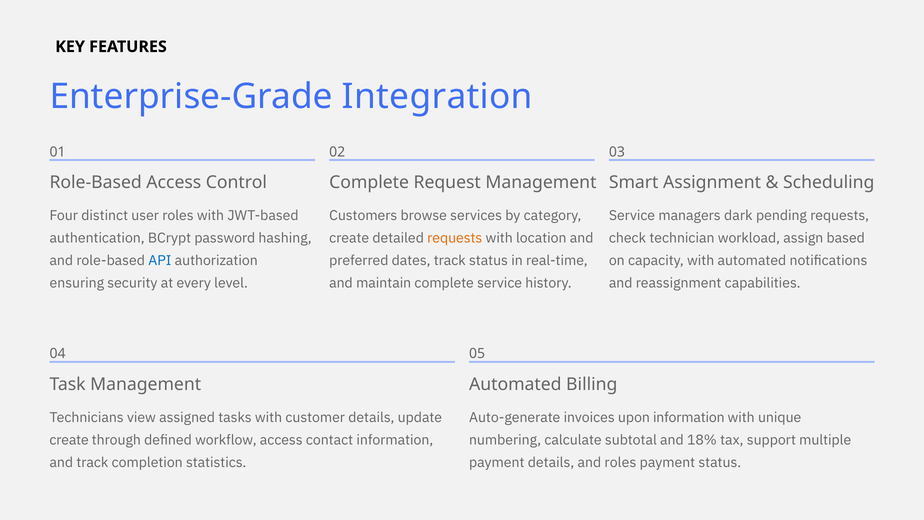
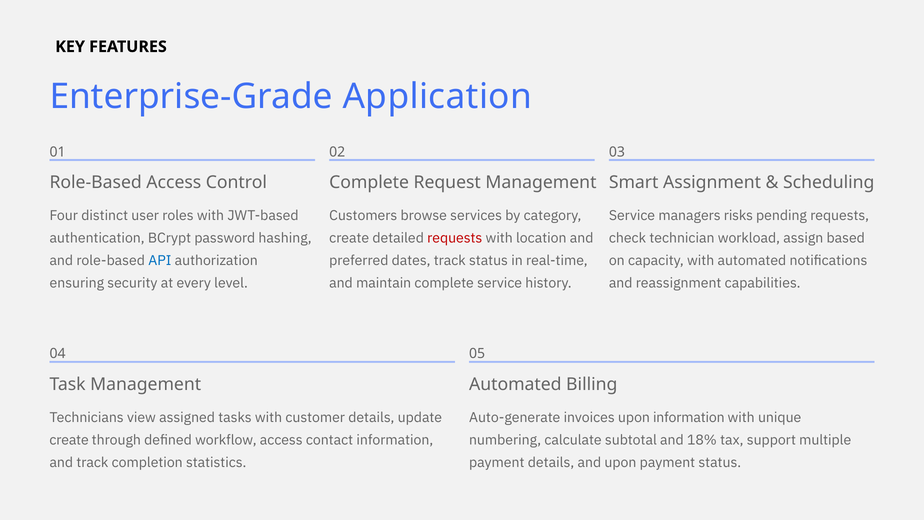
Integration: Integration -> Application (437, 97)
dark: dark -> risks (738, 216)
requests colour: orange -> red (455, 238)
and roles: roles -> upon (620, 462)
